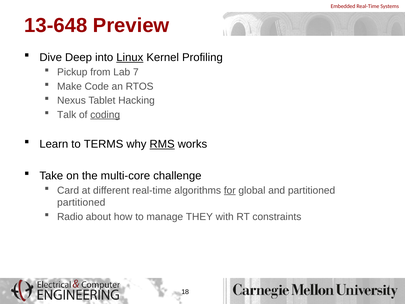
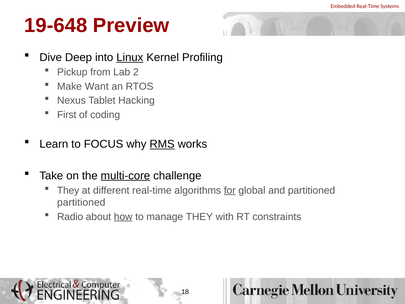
13-648: 13-648 -> 19-648 (56, 25)
7: 7 -> 2 (136, 72)
Code: Code -> Want (97, 86)
Talk: Talk -> First (67, 115)
coding underline: present -> none (105, 115)
TERMS: TERMS -> FOCUS (104, 144)
multi-core underline: none -> present (125, 175)
Card: Card -> They (68, 190)
how underline: none -> present (123, 217)
